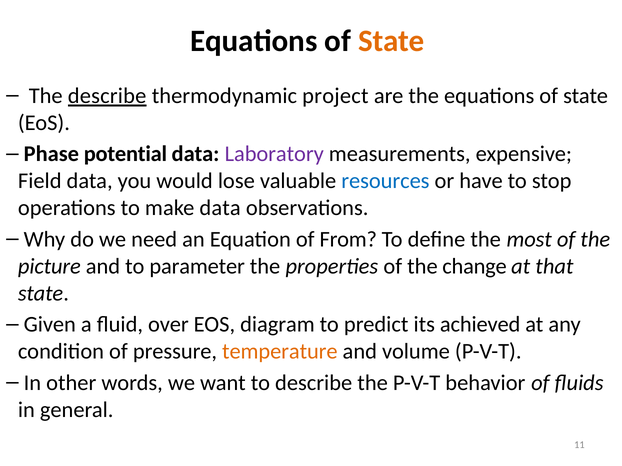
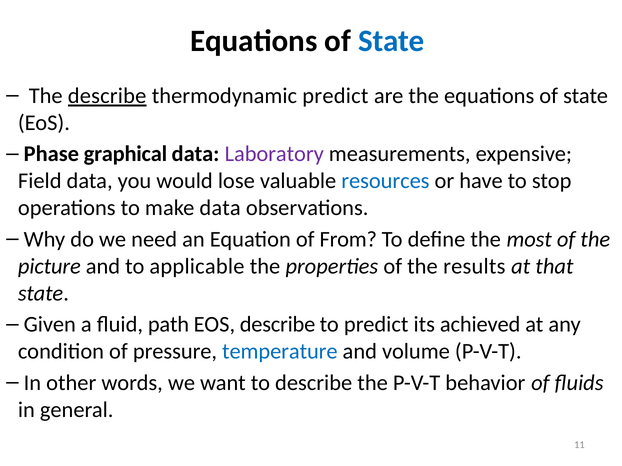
State colour: orange -> blue (391, 41)
thermodynamic project: project -> predict (335, 96)
potential: potential -> graphical (125, 154)
parameter: parameter -> applicable (197, 266)
change: change -> results (474, 266)
over: over -> path (168, 325)
EOS diagram: diagram -> describe (278, 325)
temperature colour: orange -> blue (280, 352)
